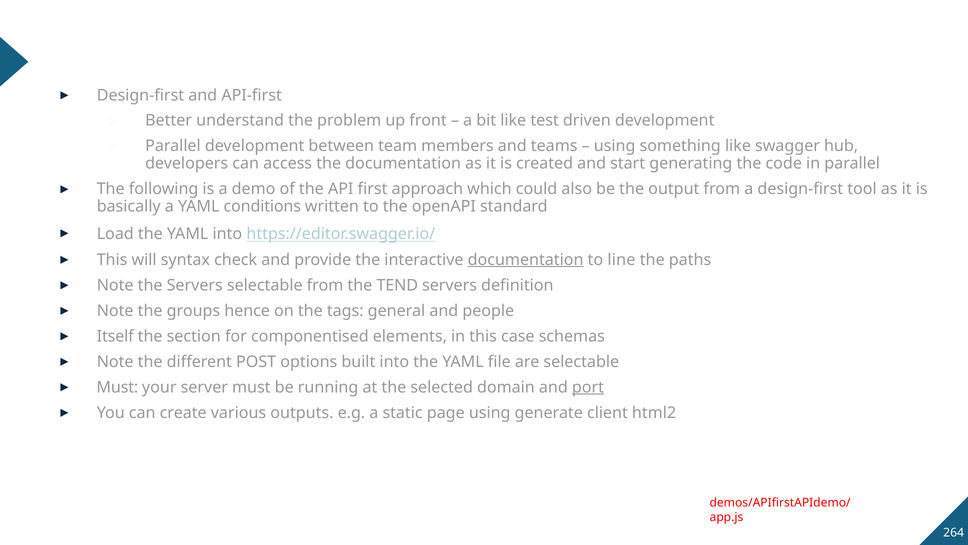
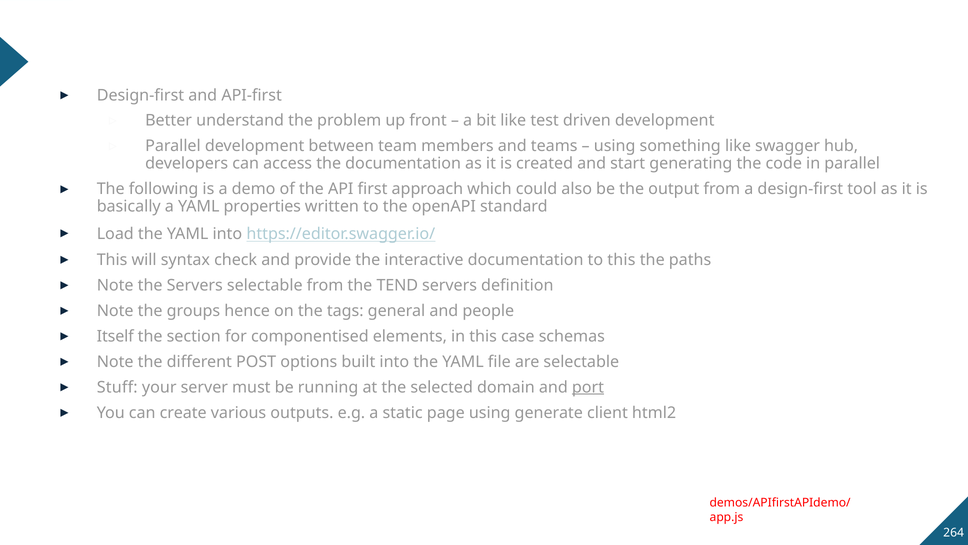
conditions: conditions -> properties (262, 206)
documentation underline: present -> none (526, 260)
to line: line -> this (621, 260)
Must: Must -> Stuff (117, 387)
